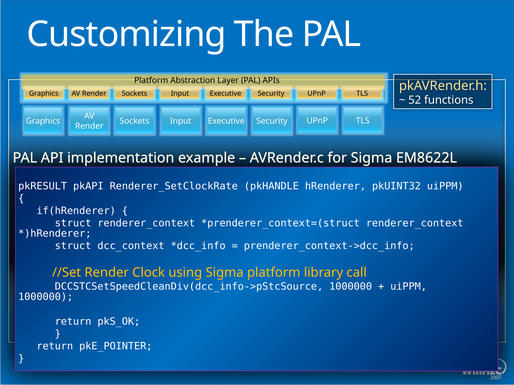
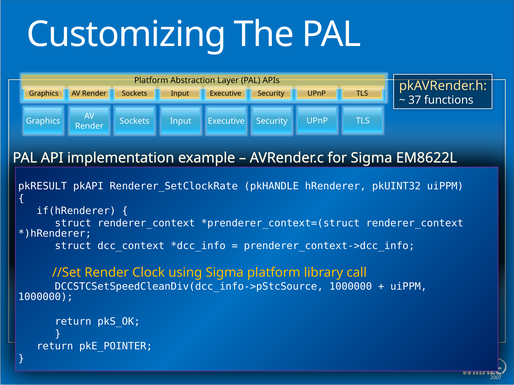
52: 52 -> 37 (415, 100)
